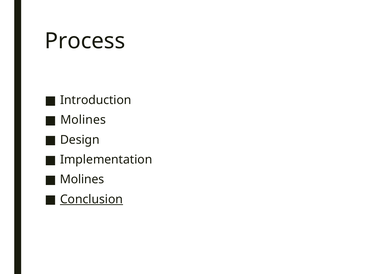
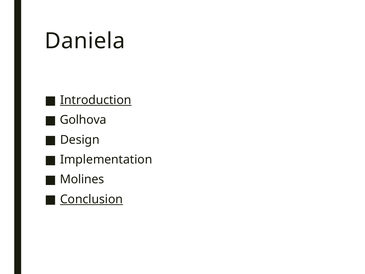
Process: Process -> Daniela (85, 41)
Introduction underline: none -> present (96, 100)
Molines: Molines -> Golhova (83, 120)
